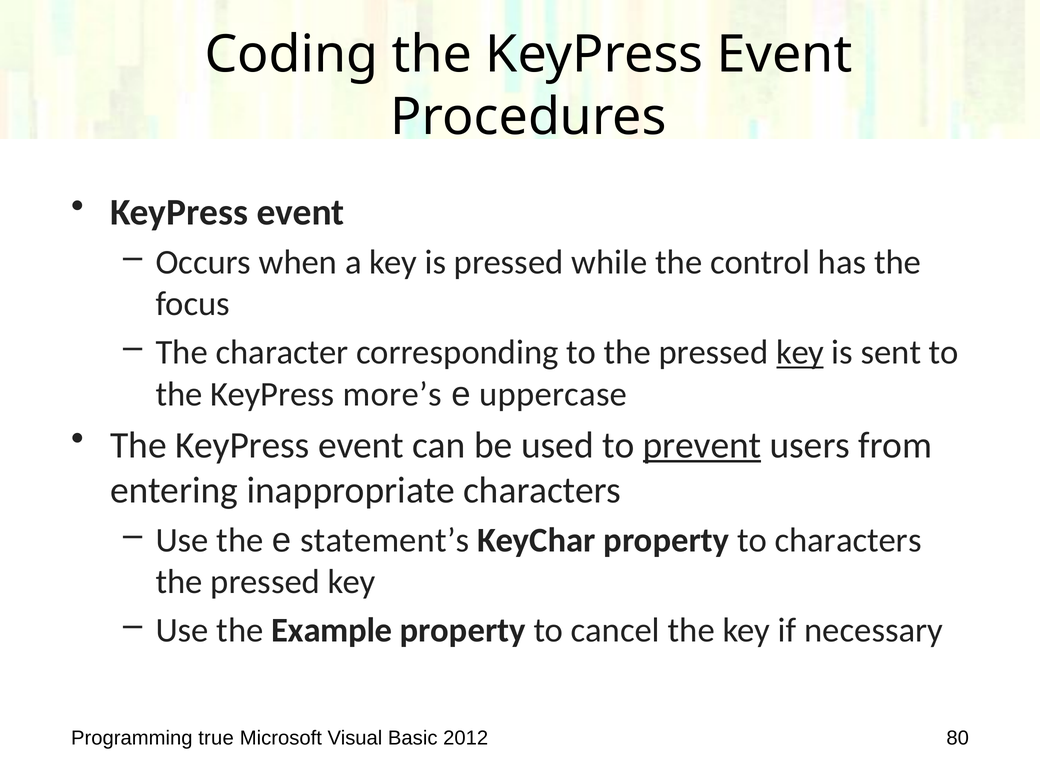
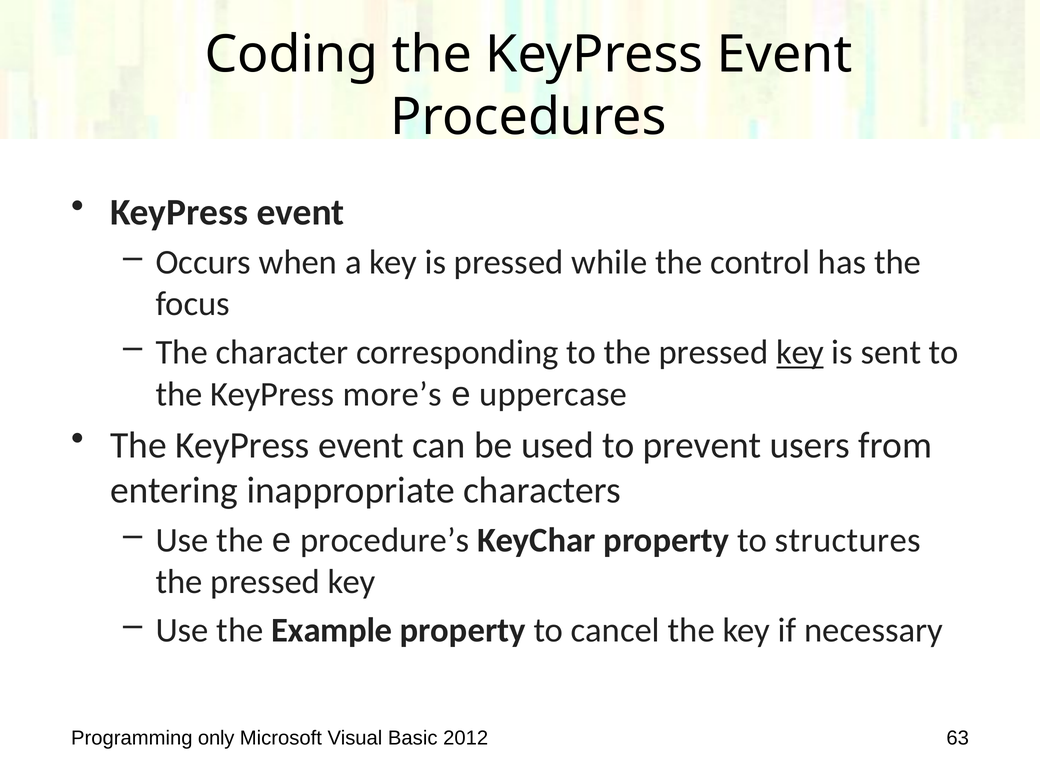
prevent underline: present -> none (702, 445)
statement’s: statement’s -> procedure’s (385, 540)
to characters: characters -> structures (848, 540)
true: true -> only (216, 738)
80: 80 -> 63 (958, 738)
